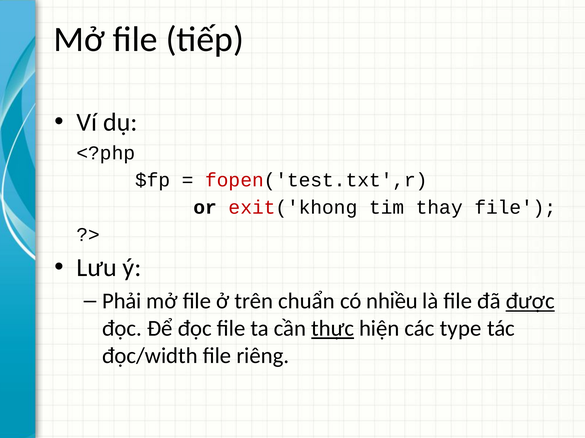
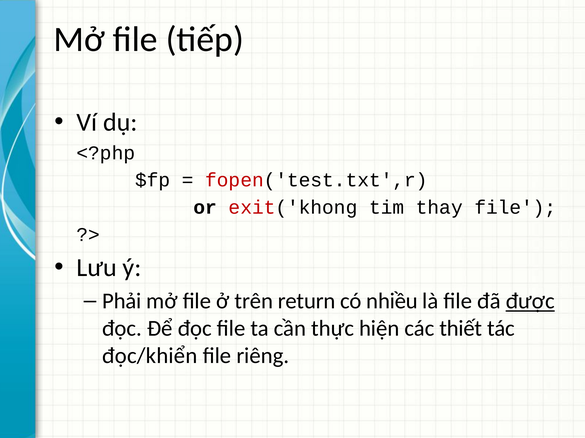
chuẩn: chuẩn -> return (307, 302)
thực underline: present -> none (333, 329)
type: type -> thiết (461, 329)
đọc/width: đọc/width -> đọc/khiển (150, 356)
